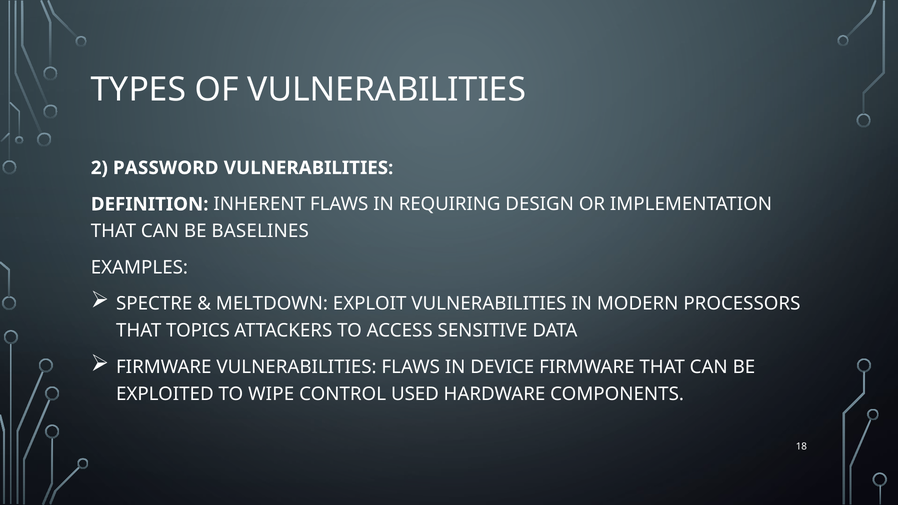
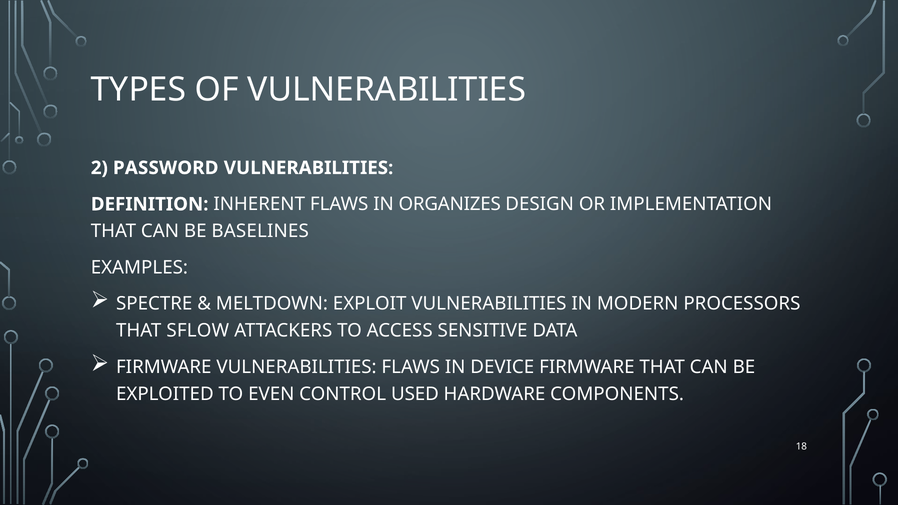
REQUIRING: REQUIRING -> ORGANIZES (450, 204)
TOPICS: TOPICS -> SFLOW (198, 331)
WIPE: WIPE -> EVEN (271, 394)
